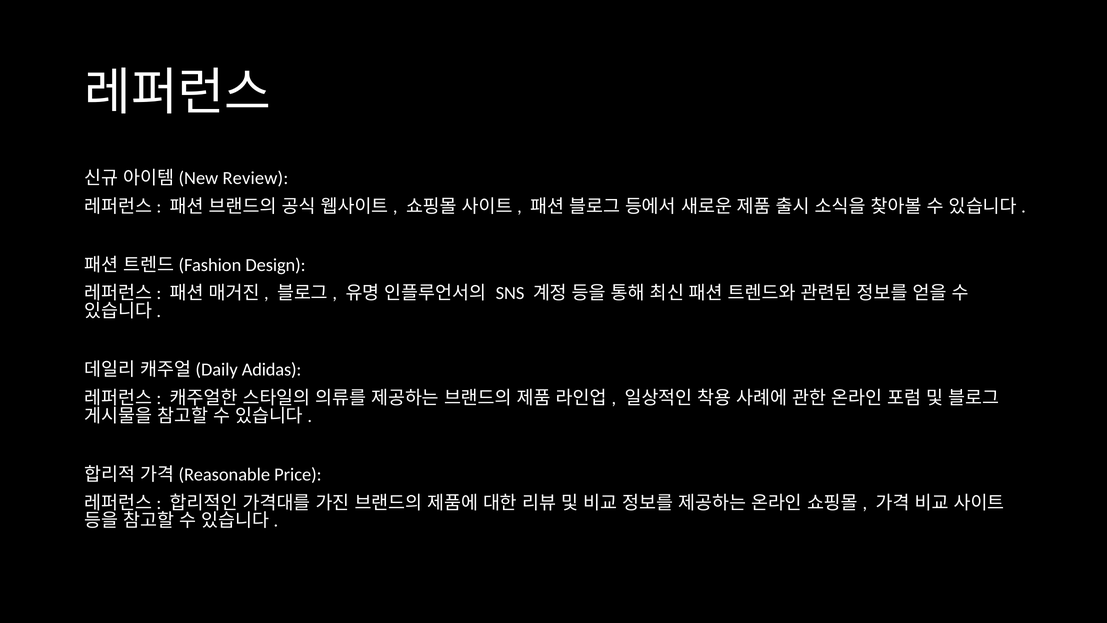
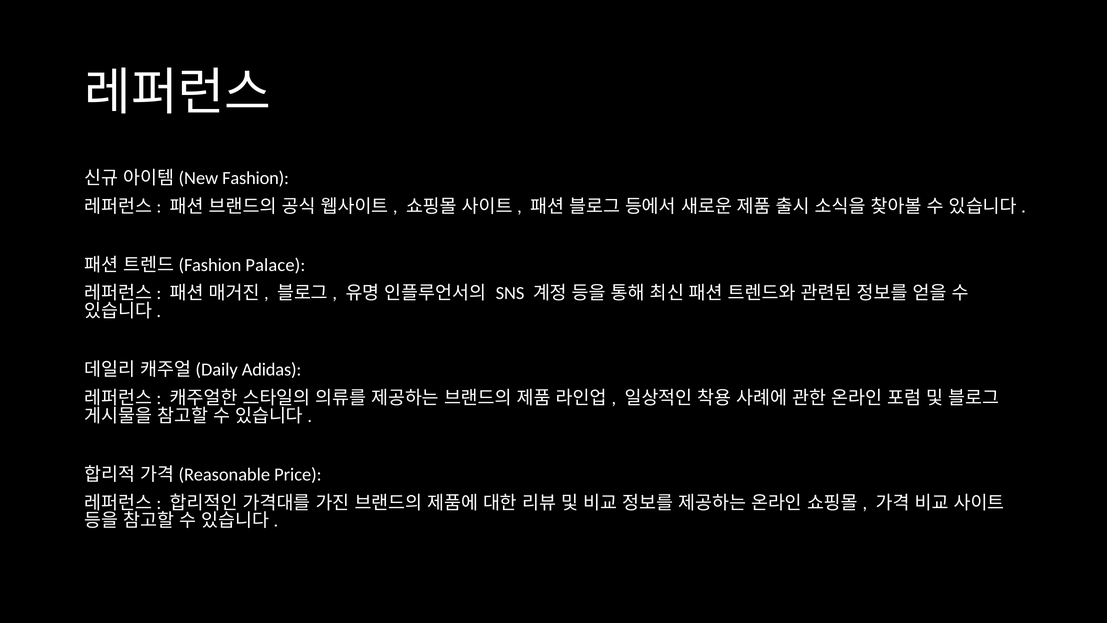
Review: Review -> Fashion (256, 178)
Design: Design -> Palace (275, 265)
